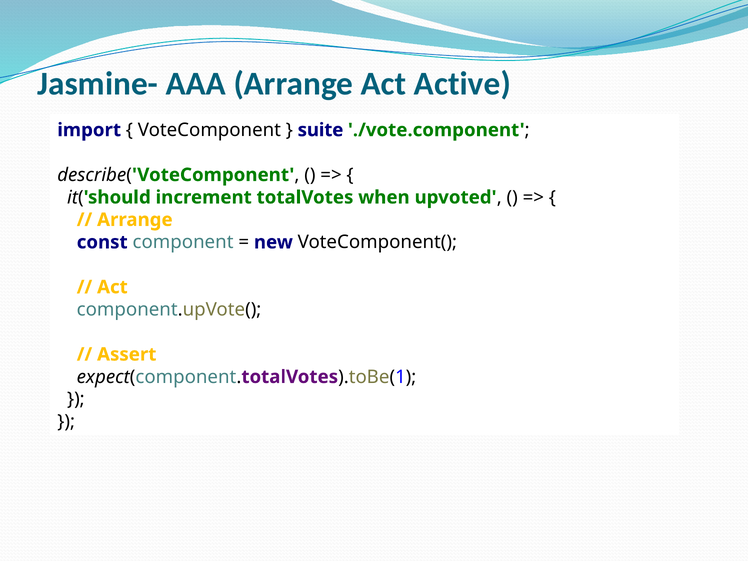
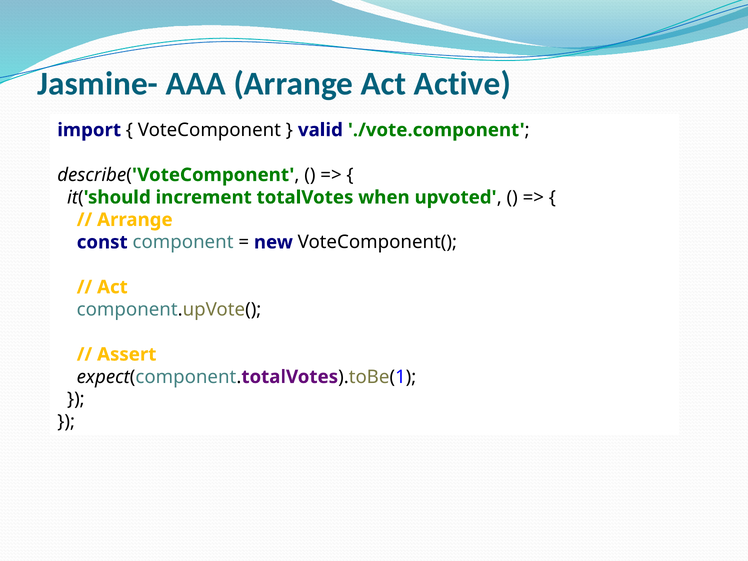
suite: suite -> valid (320, 130)
